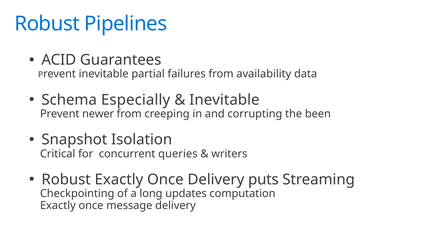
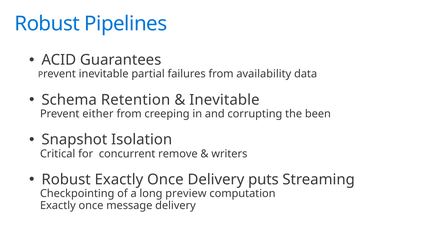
Especially: Especially -> Retention (136, 100)
newer: newer -> either (98, 114)
queries: queries -> remove (178, 154)
updates: updates -> preview (186, 194)
